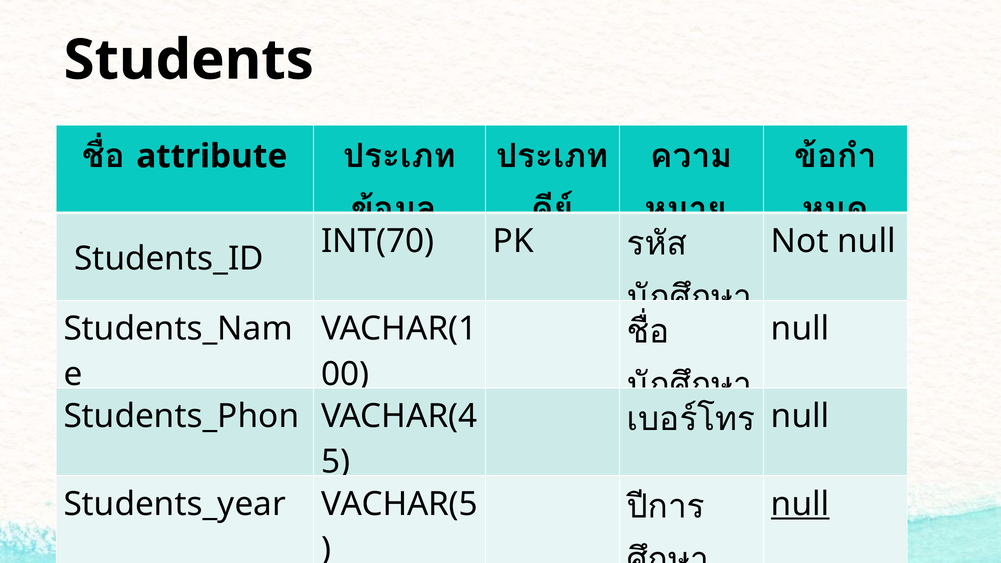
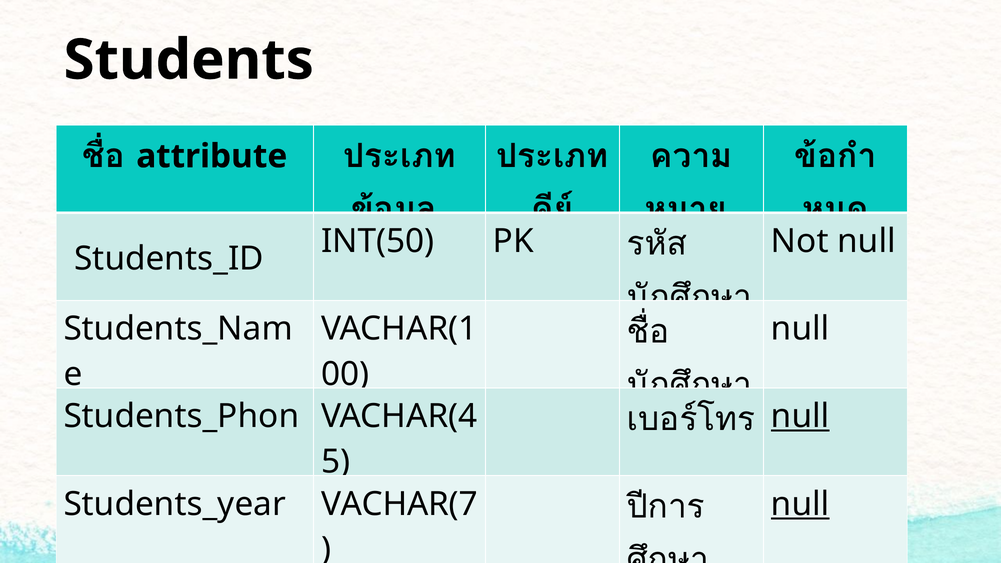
INT(70: INT(70 -> INT(50 (378, 241)
null underline: none -> present (800, 417)
VACHAR(5: VACHAR(5 -> VACHAR(7 (399, 504)
